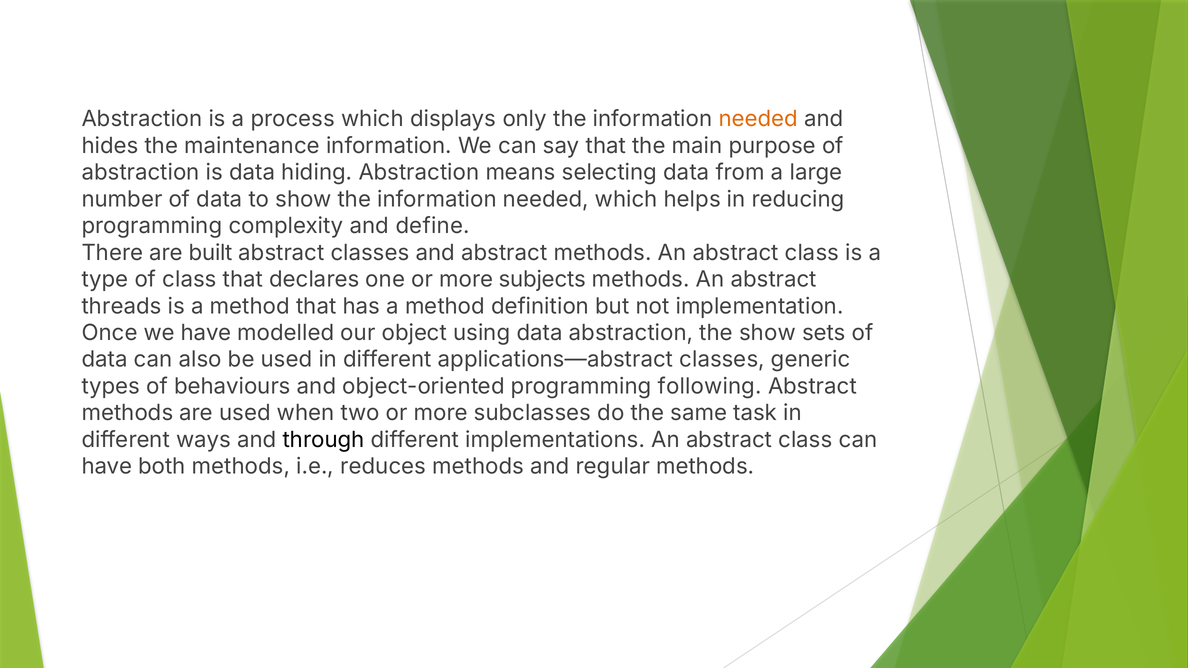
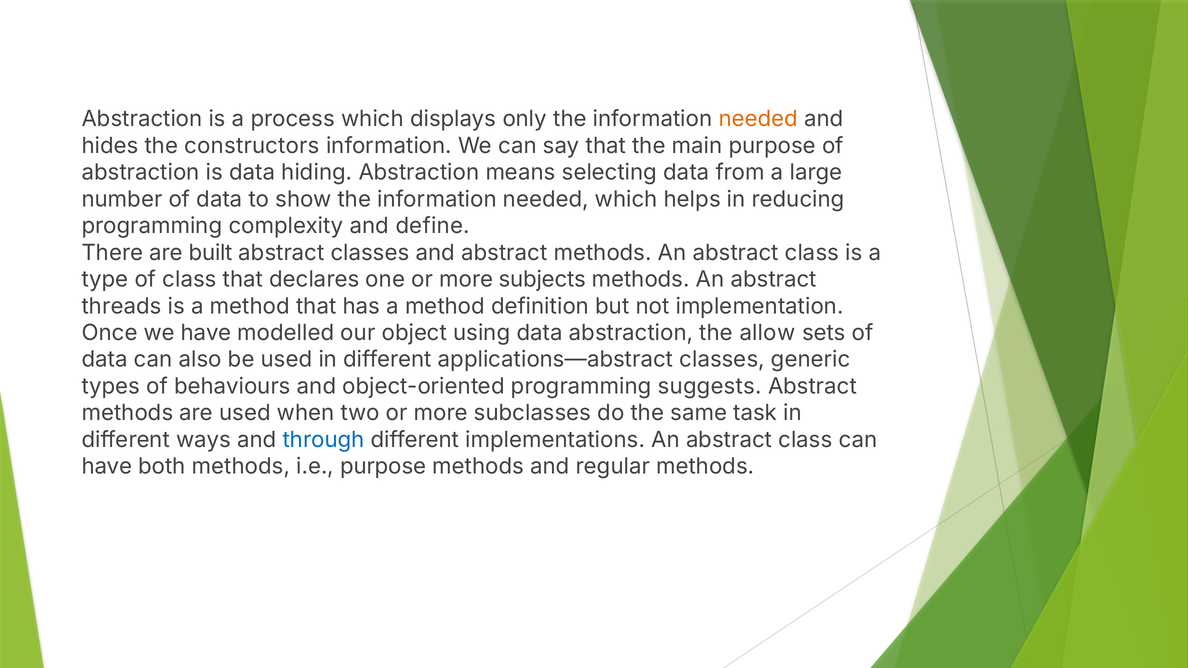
maintenance: maintenance -> constructors (252, 146)
the show: show -> allow (767, 333)
following: following -> suggests (710, 386)
through colour: black -> blue (324, 440)
i.e reduces: reduces -> purpose (383, 467)
